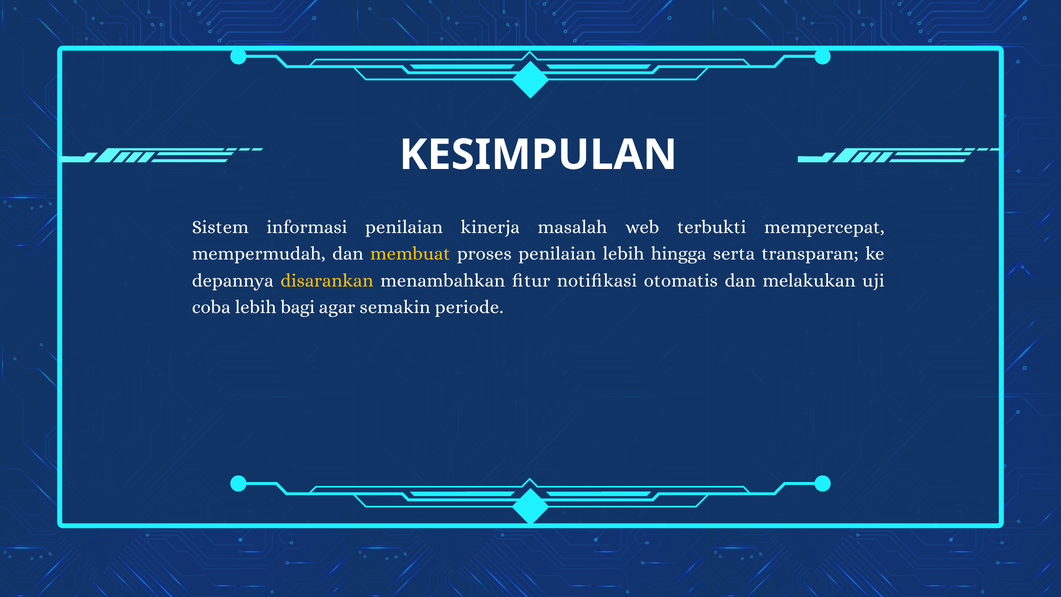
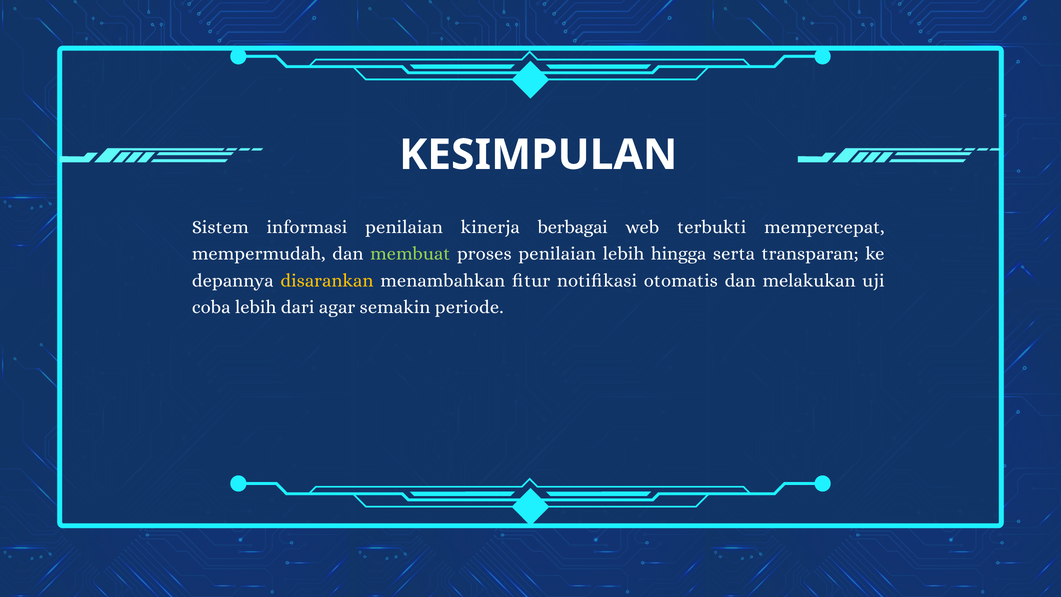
masalah: masalah -> berbagai (573, 227)
membuat colour: yellow -> light green (410, 254)
bagi: bagi -> dari (298, 307)
